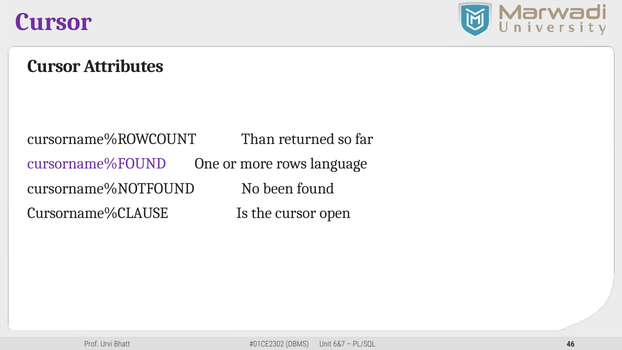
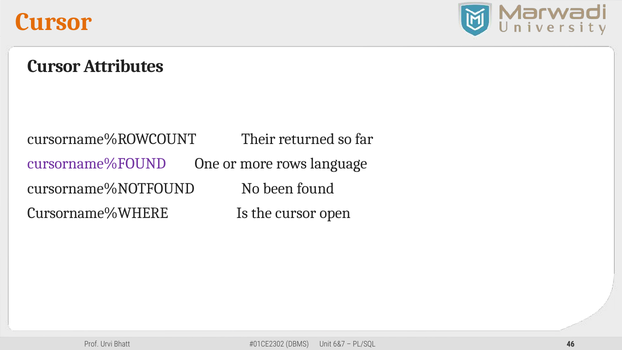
Cursor colour: purple -> orange (53, 22)
Than: Than -> Their (258, 139)
Cursorname%CLAUSE: Cursorname%CLAUSE -> Cursorname%WHERE (98, 213)
